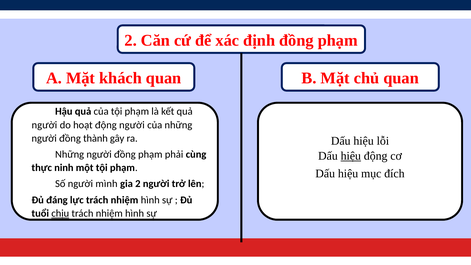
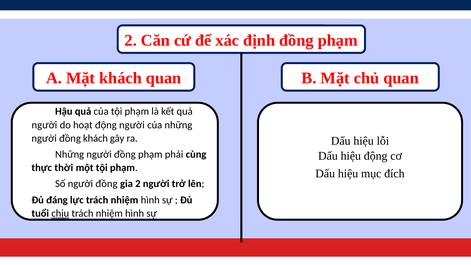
đồng thành: thành -> khách (95, 138)
hiệu underline: present -> none (351, 156)
ninh: ninh -> thời (64, 168)
Số người mình: mình -> đồng (107, 184)
